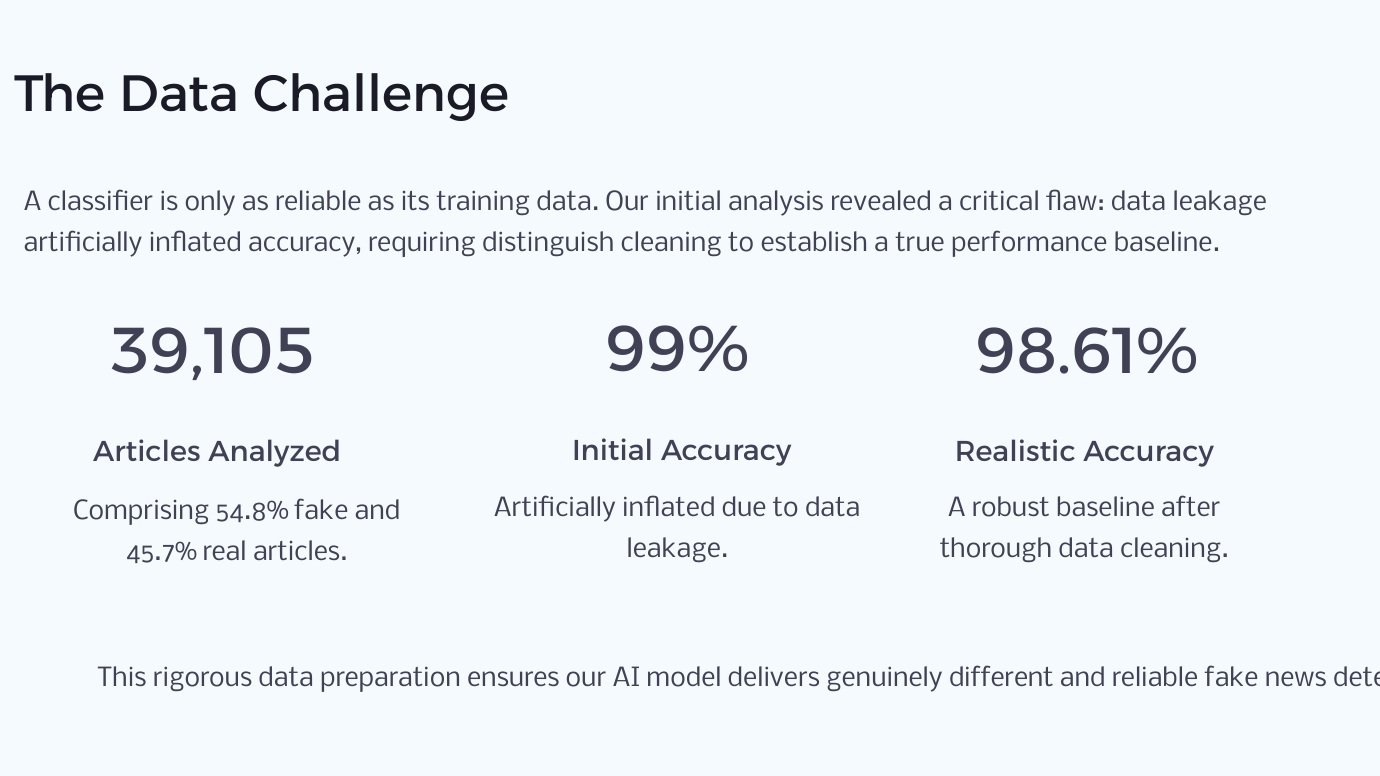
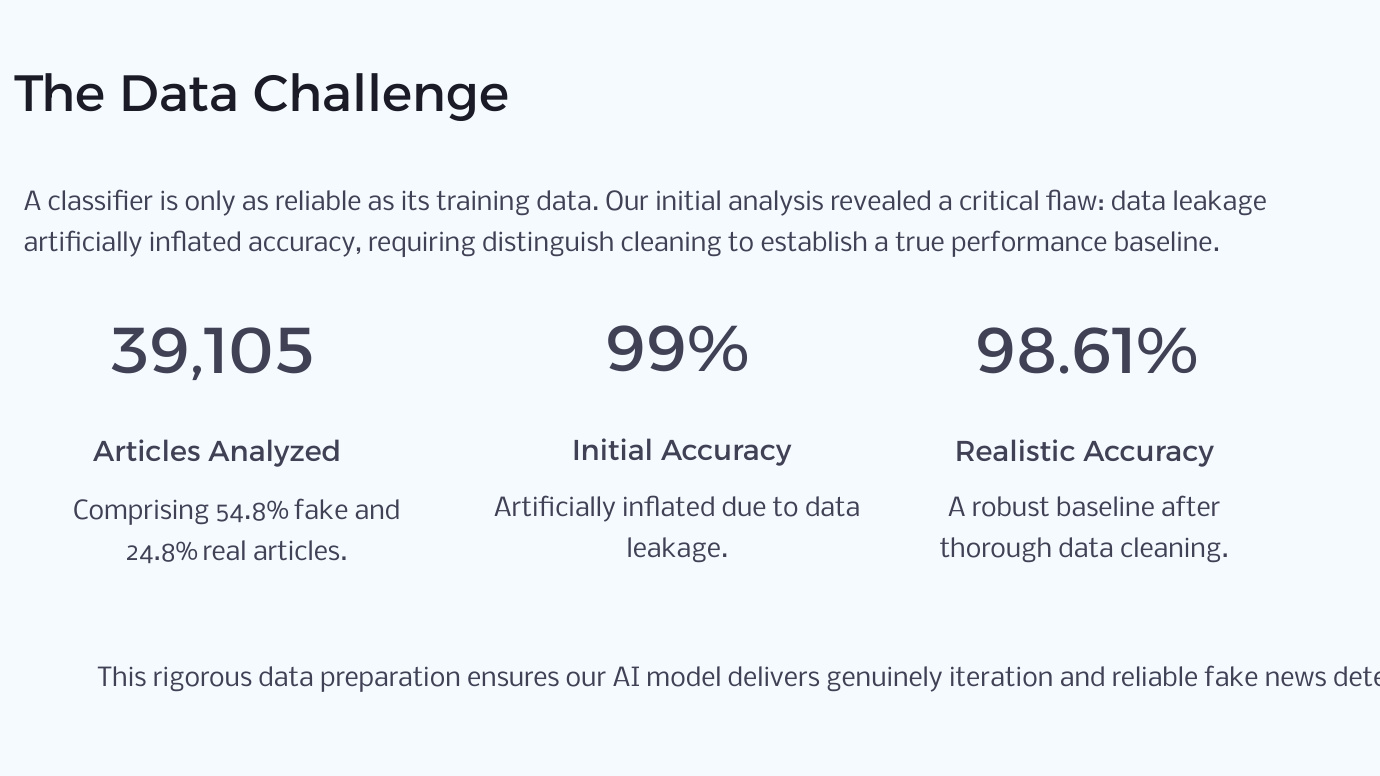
45.7%: 45.7% -> 24.8% (161, 552)
different: different -> iteration (1001, 678)
